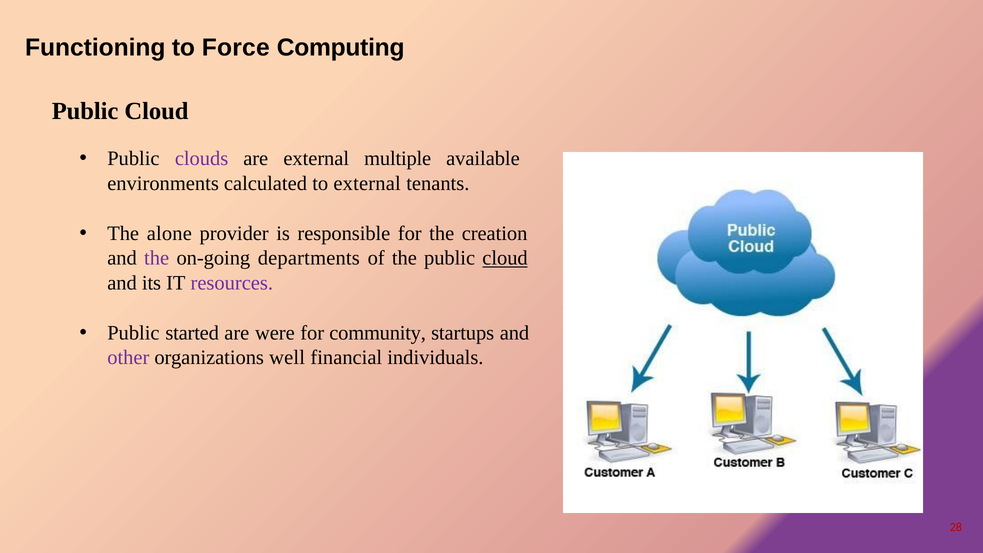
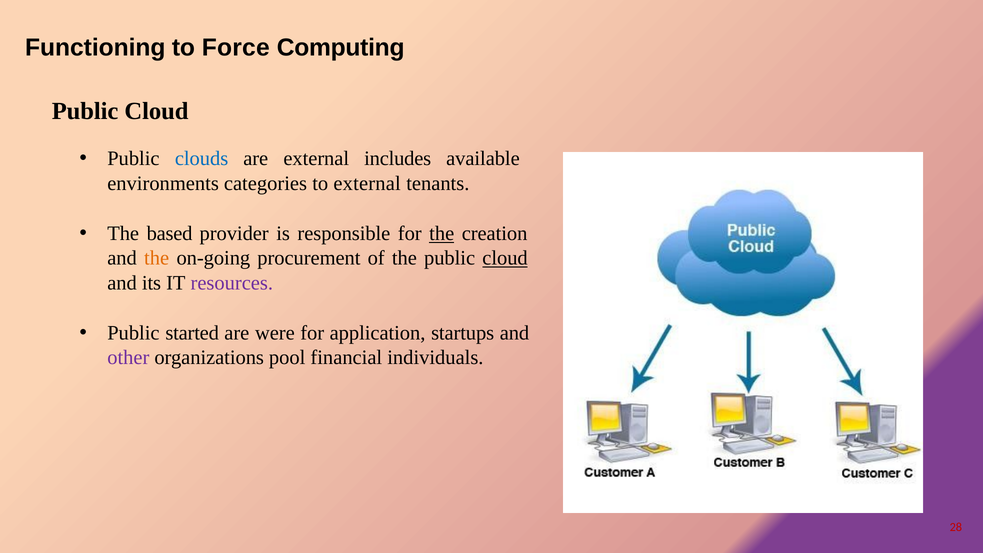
clouds colour: purple -> blue (202, 159)
multiple: multiple -> includes (398, 159)
calculated: calculated -> categories (265, 183)
alone: alone -> based (170, 234)
the underline: none -> present (442, 234)
the colour: purple -> orange (157, 258)
departments: departments -> procurement (309, 258)
community: community -> application (378, 333)
well: well -> pool (287, 358)
